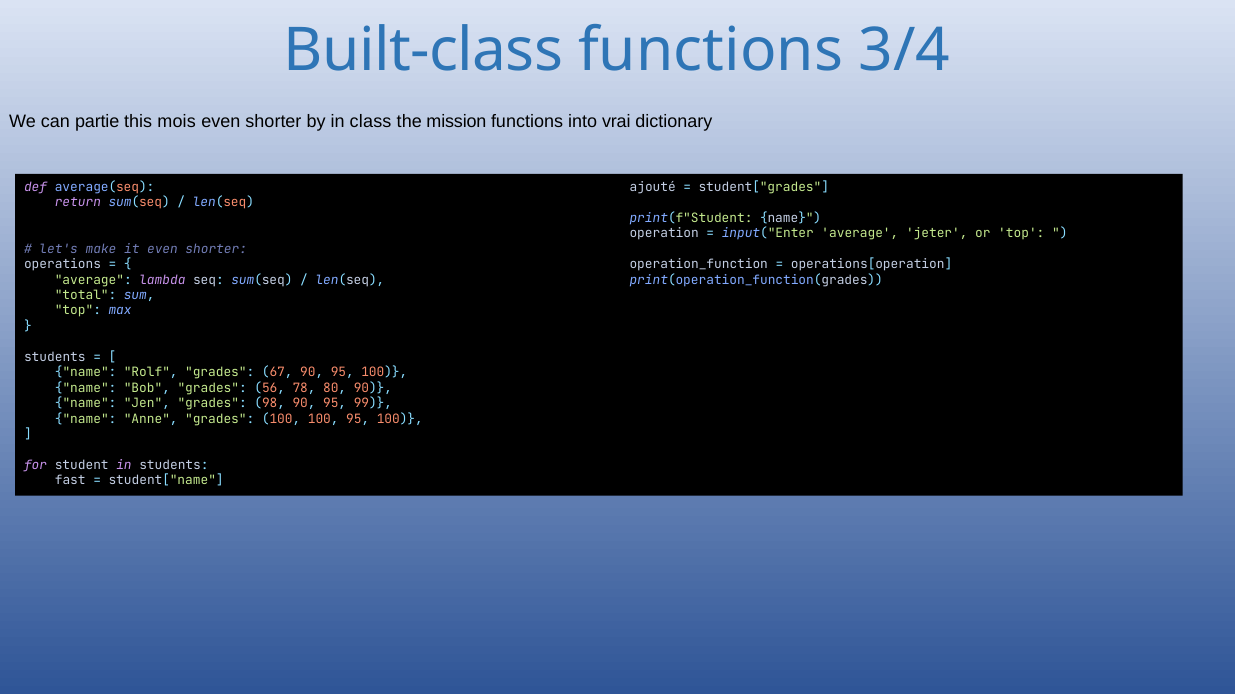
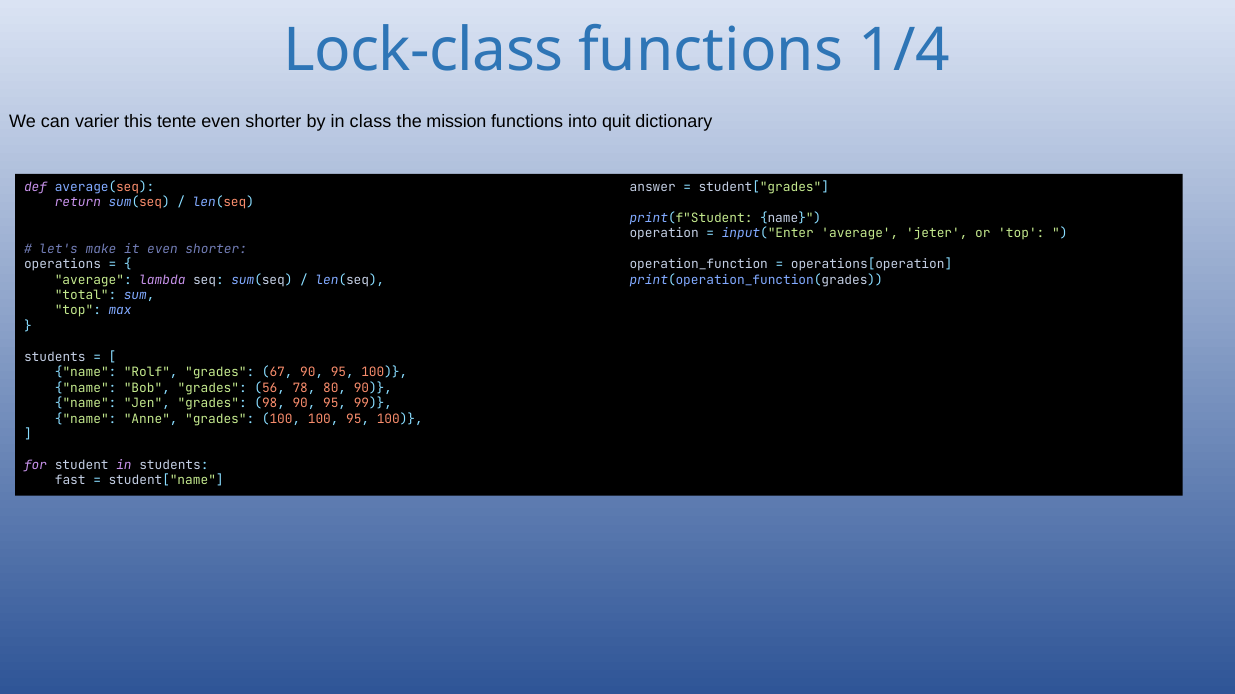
Built-class: Built-class -> Lock-class (423, 51)
3/4: 3/4 -> 1/4 (905, 51)
partie: partie -> varier (97, 121)
mois: mois -> tente (177, 121)
vrai: vrai -> quit (616, 121)
ajouté: ajouté -> answer (653, 187)
